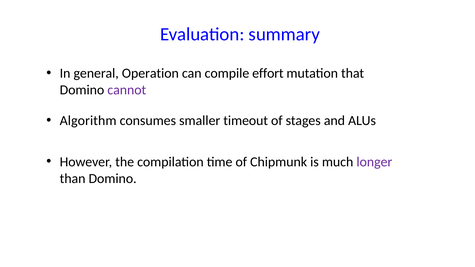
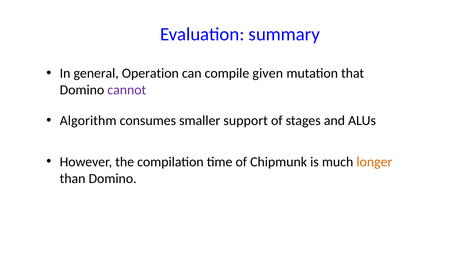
effort: effort -> given (268, 73)
timeout: timeout -> support (246, 121)
longer colour: purple -> orange (374, 162)
